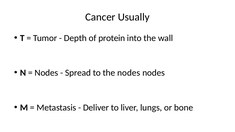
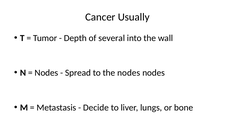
protein: protein -> several (112, 38)
Deliver: Deliver -> Decide (96, 108)
